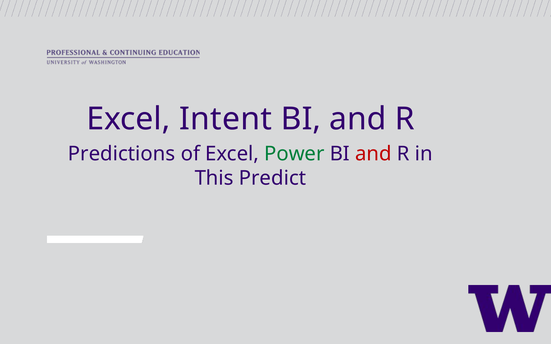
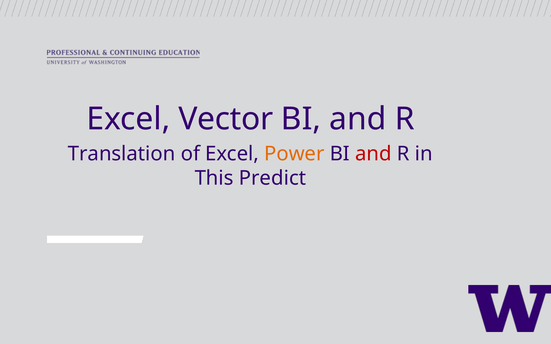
Intent: Intent -> Vector (226, 119)
Predictions: Predictions -> Translation (122, 154)
Power colour: green -> orange (294, 154)
